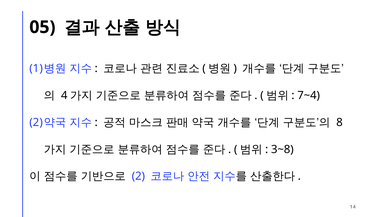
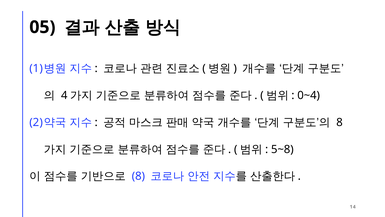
7~4: 7~4 -> 0~4 (309, 95)
3~8: 3~8 -> 5~8 (282, 149)
2: 2 -> 8 (138, 176)
